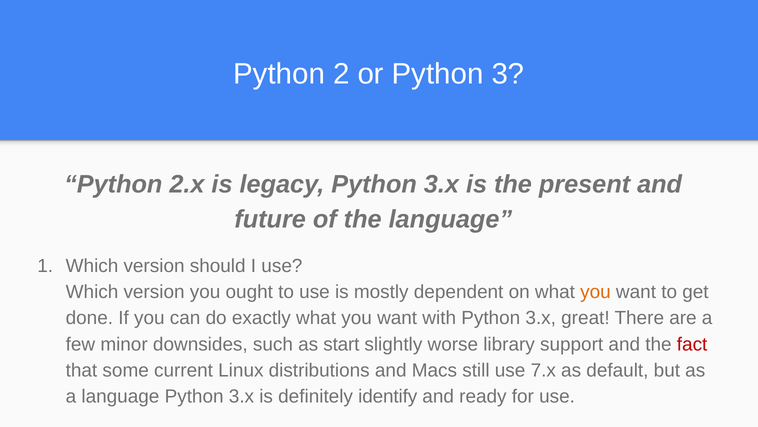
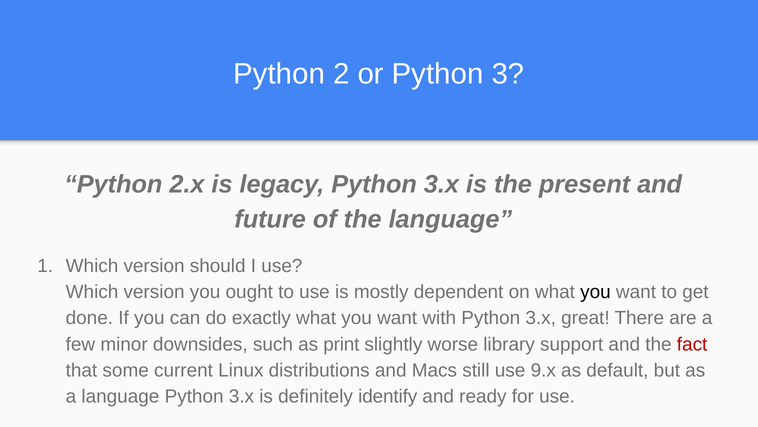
you colour: orange -> black (595, 292)
start: start -> print (341, 344)
7.x: 7.x -> 9.x (543, 370)
